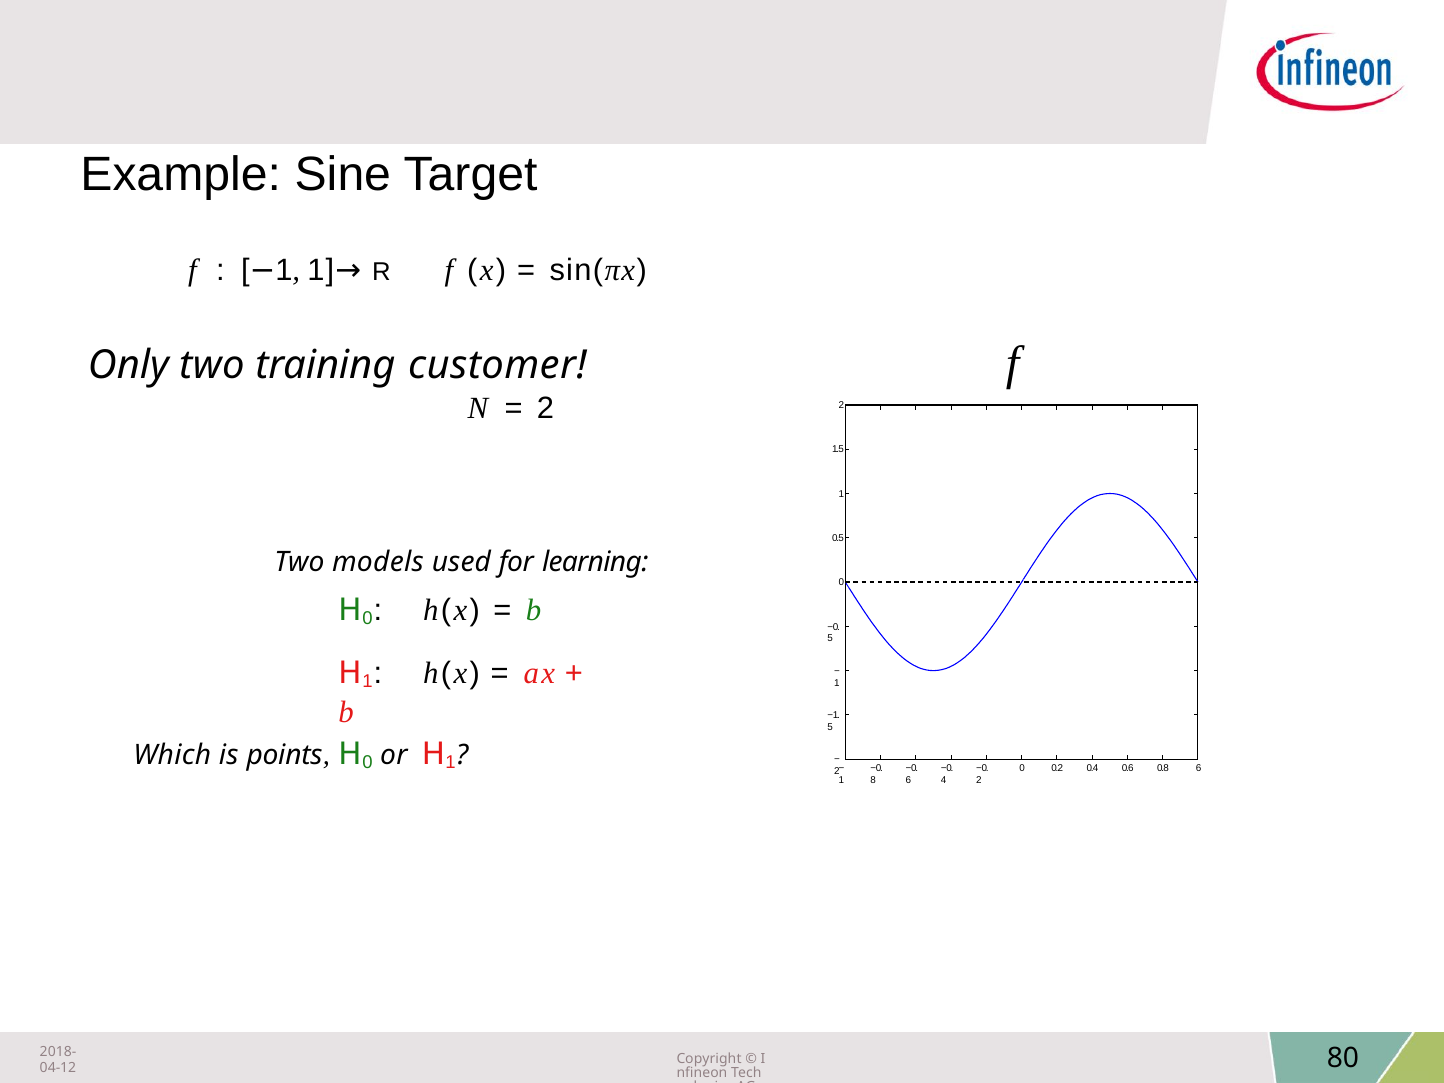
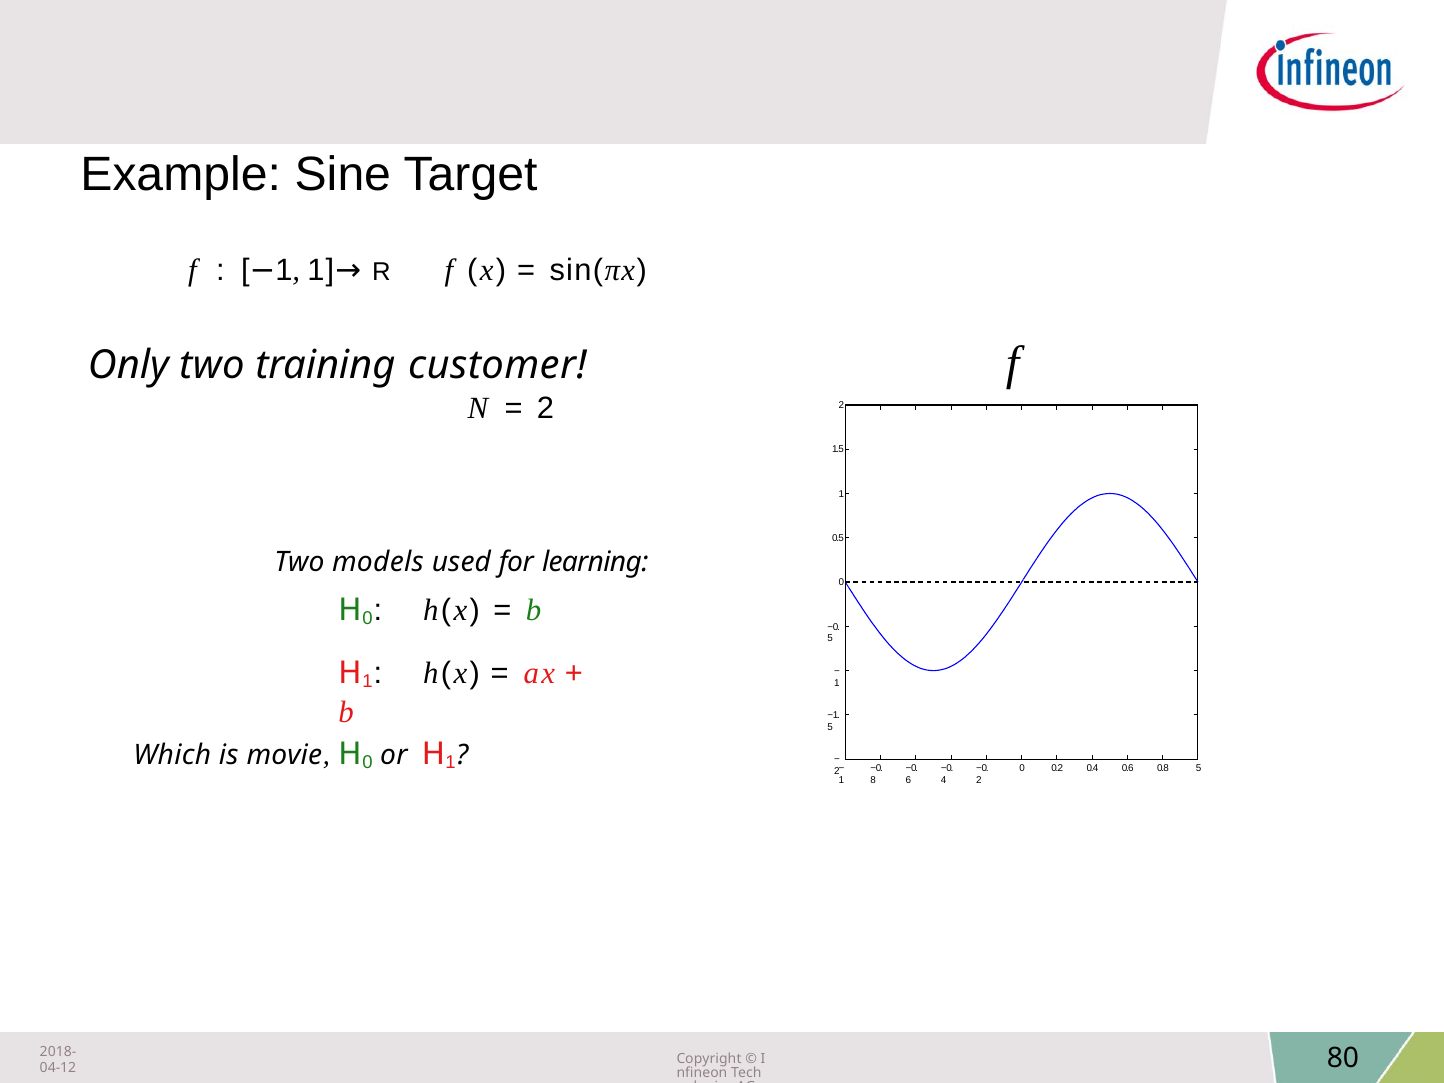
points: points -> movie (284, 755)
0.8 6: 6 -> 5 (1199, 768)
